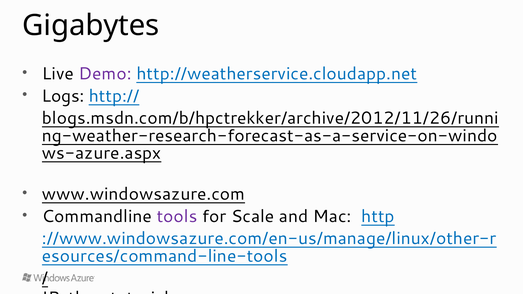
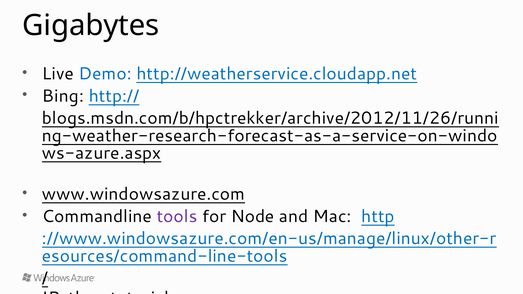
Demo colour: purple -> blue (105, 74)
Logs: Logs -> Bing (63, 96)
Scale: Scale -> Node (253, 217)
